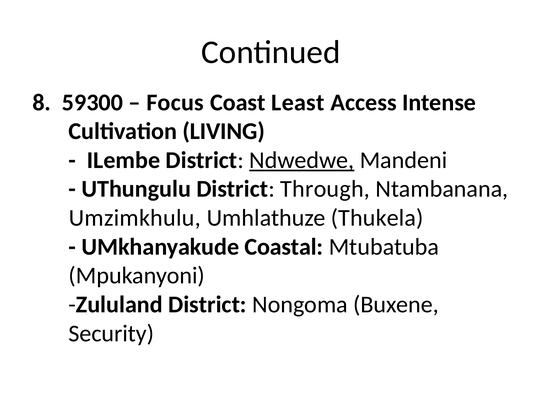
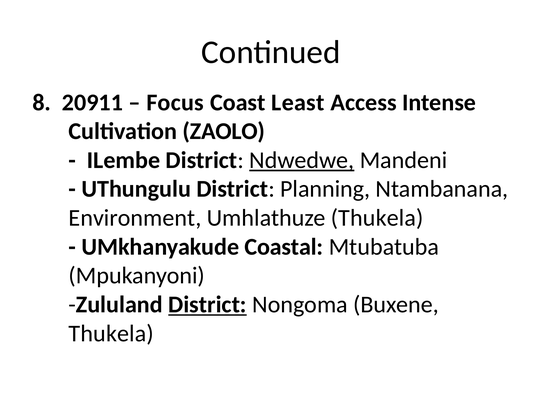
59300: 59300 -> 20911 (92, 103)
LIVING: LIVING -> ZAOLO (224, 131)
Through: Through -> Planning (325, 189)
Umzimkhulu: Umzimkhulu -> Environment (135, 218)
District underline: none -> present (207, 305)
Security: Security -> Thukela (111, 334)
